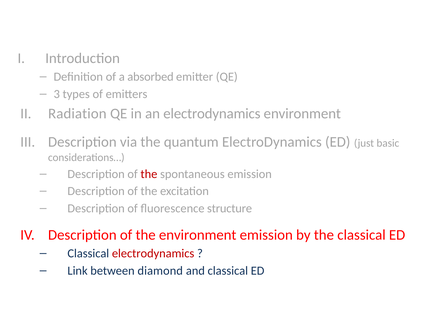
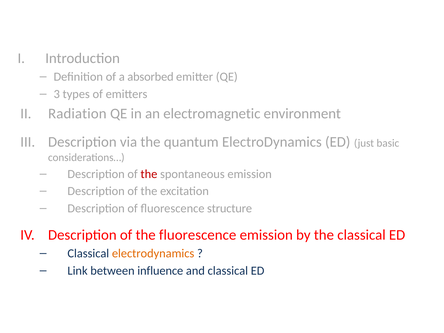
an electrodynamics: electrodynamics -> electromagnetic (212, 114)
the environment: environment -> fluorescence (198, 235)
electrodynamics colour: red -> orange (153, 253)
diamond: diamond -> influence (160, 271)
